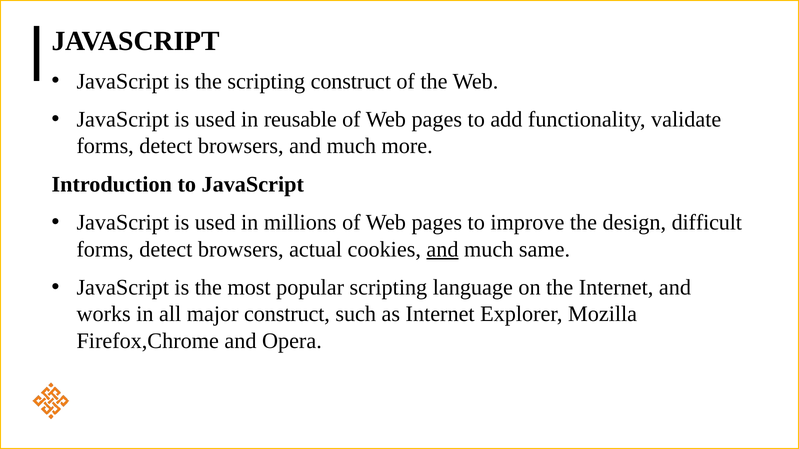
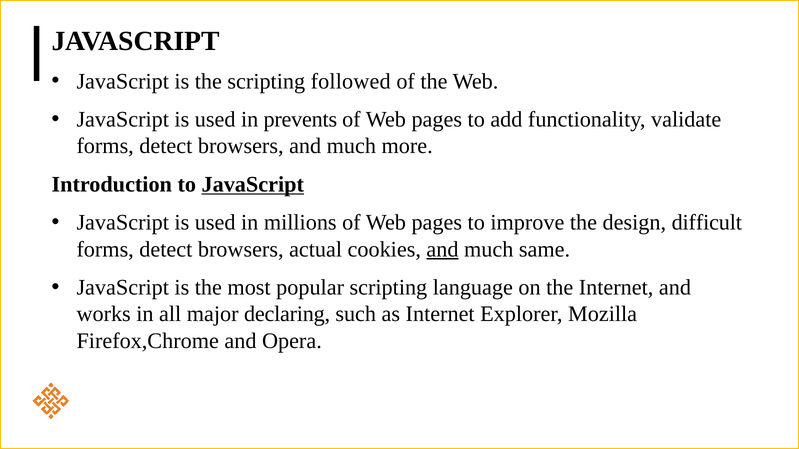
scripting construct: construct -> followed (351, 81)
reusable: reusable -> prevents (300, 120)
JavaScript underline: none -> present (253, 185)
major construct: construct -> declaring (287, 314)
